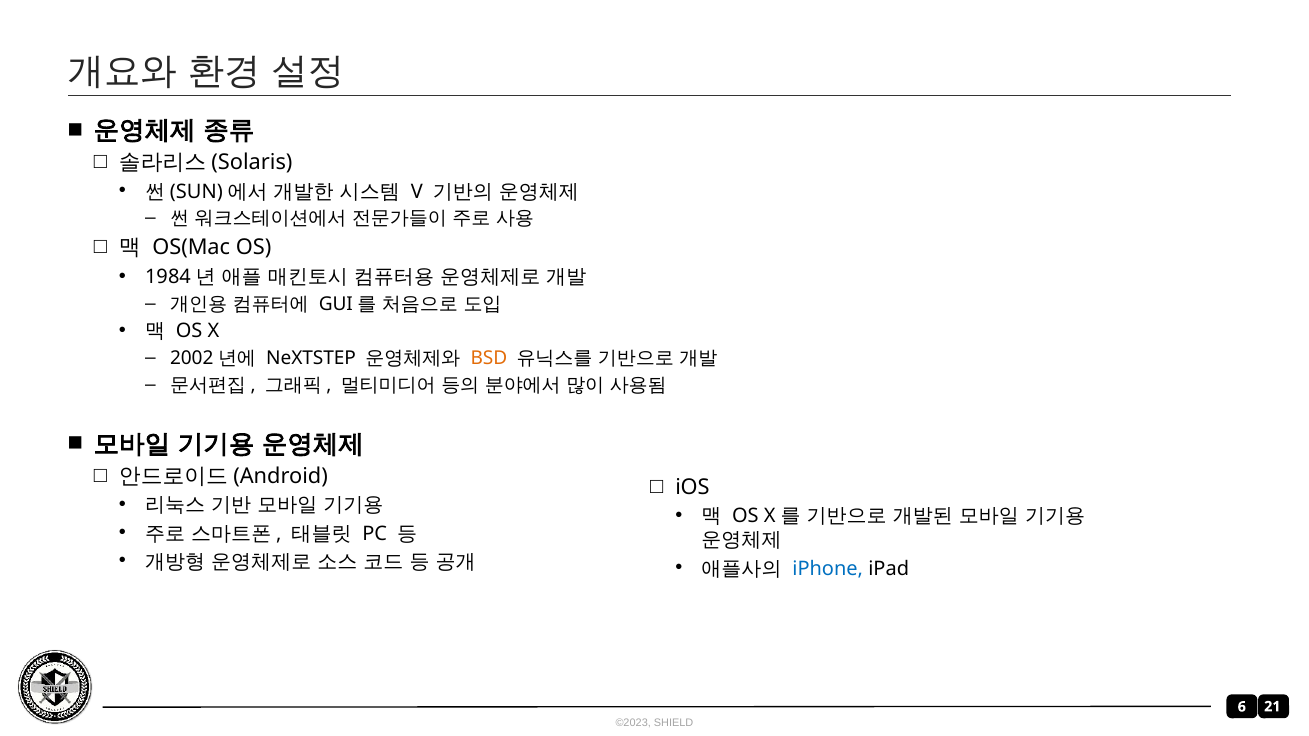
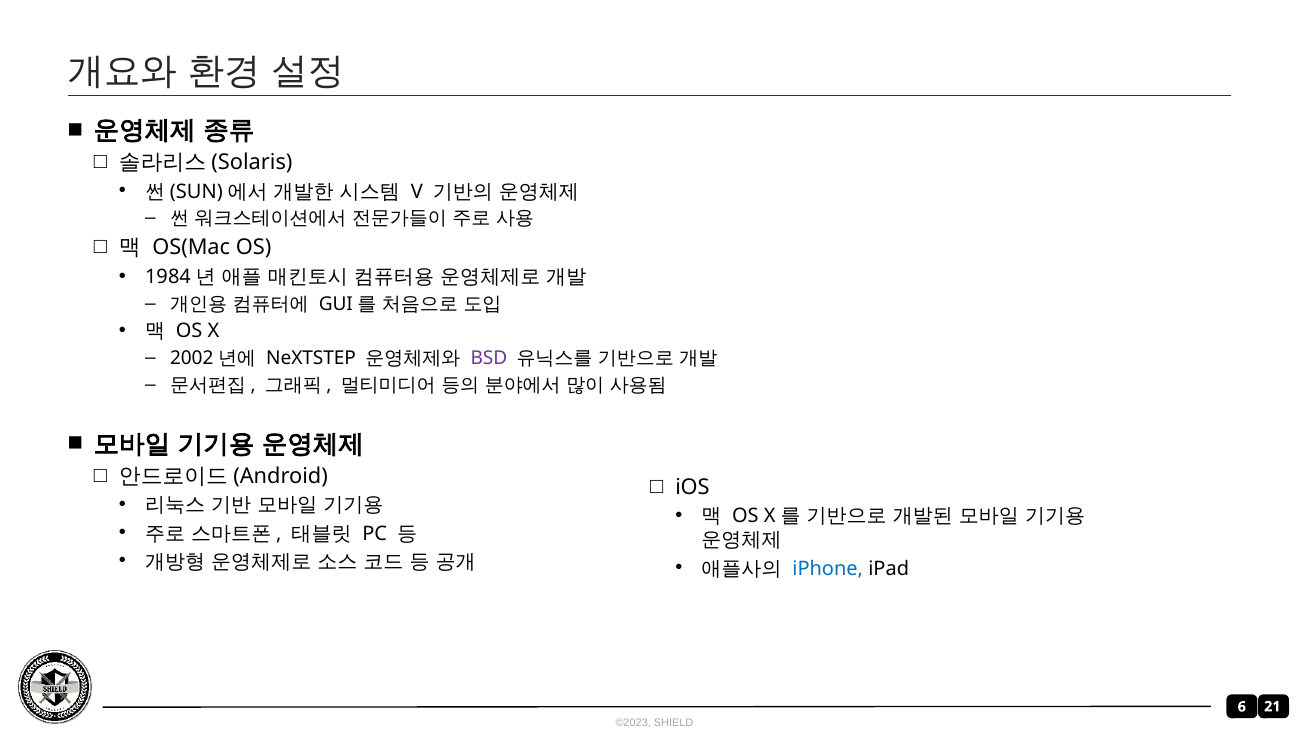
BSD colour: orange -> purple (489, 359)
